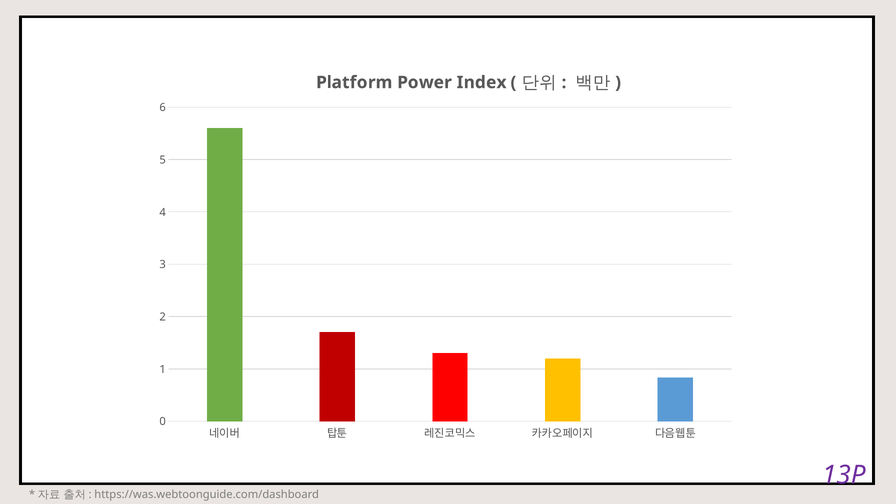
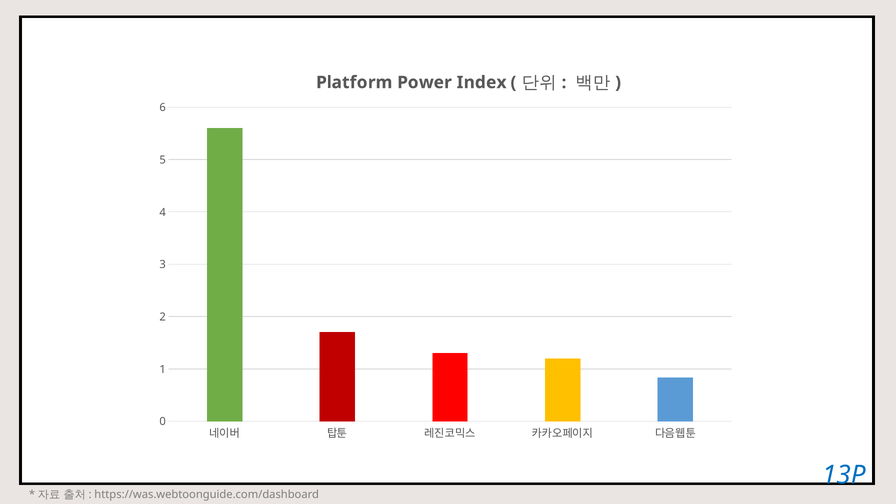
13P colour: purple -> blue (844, 475)
